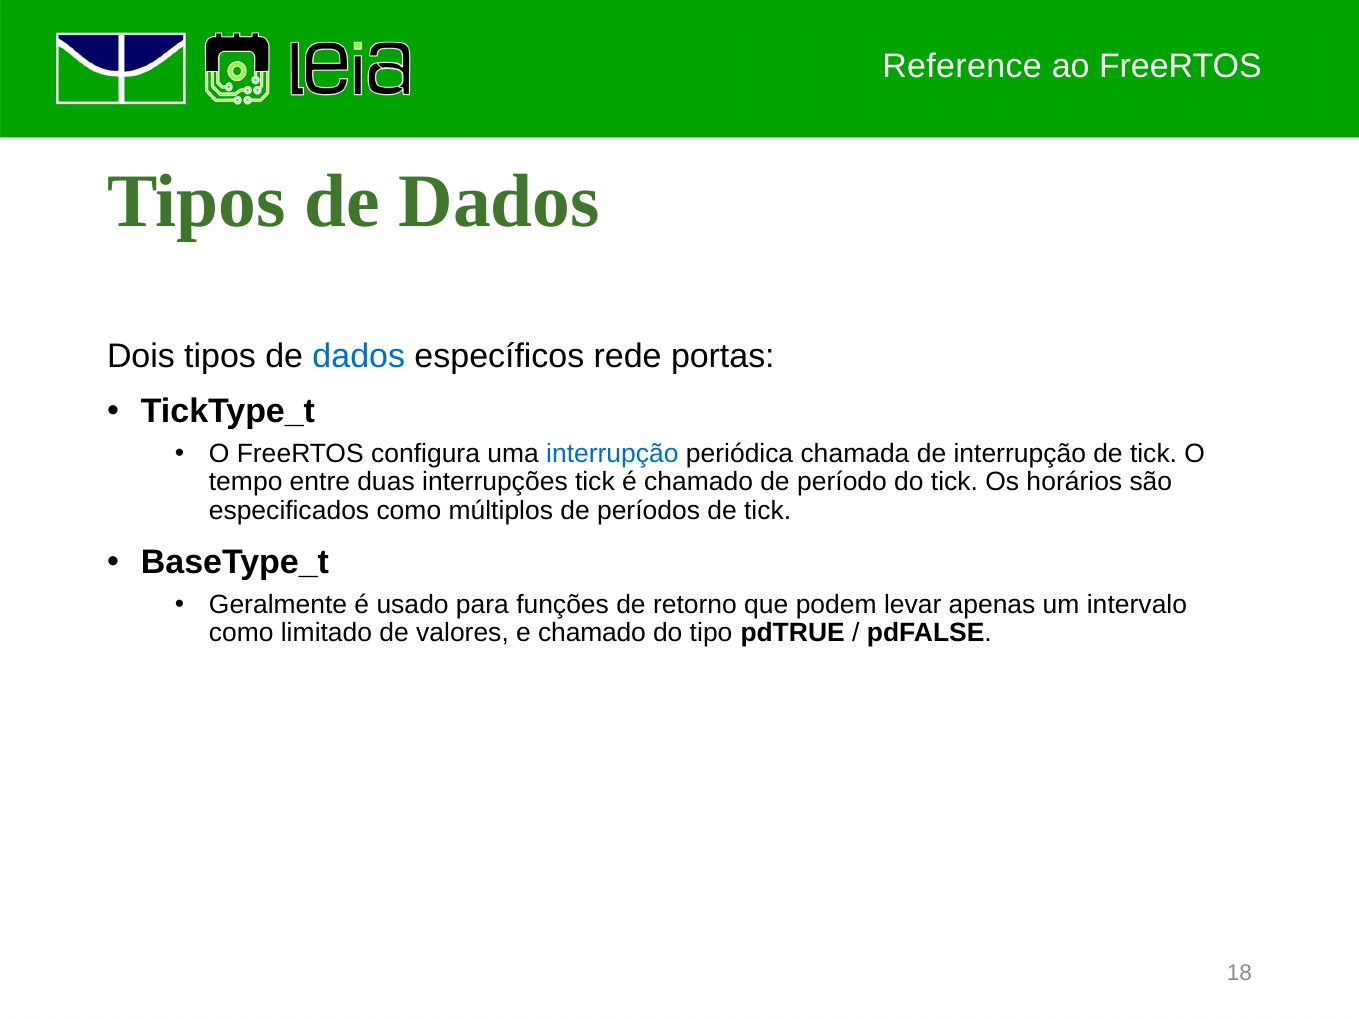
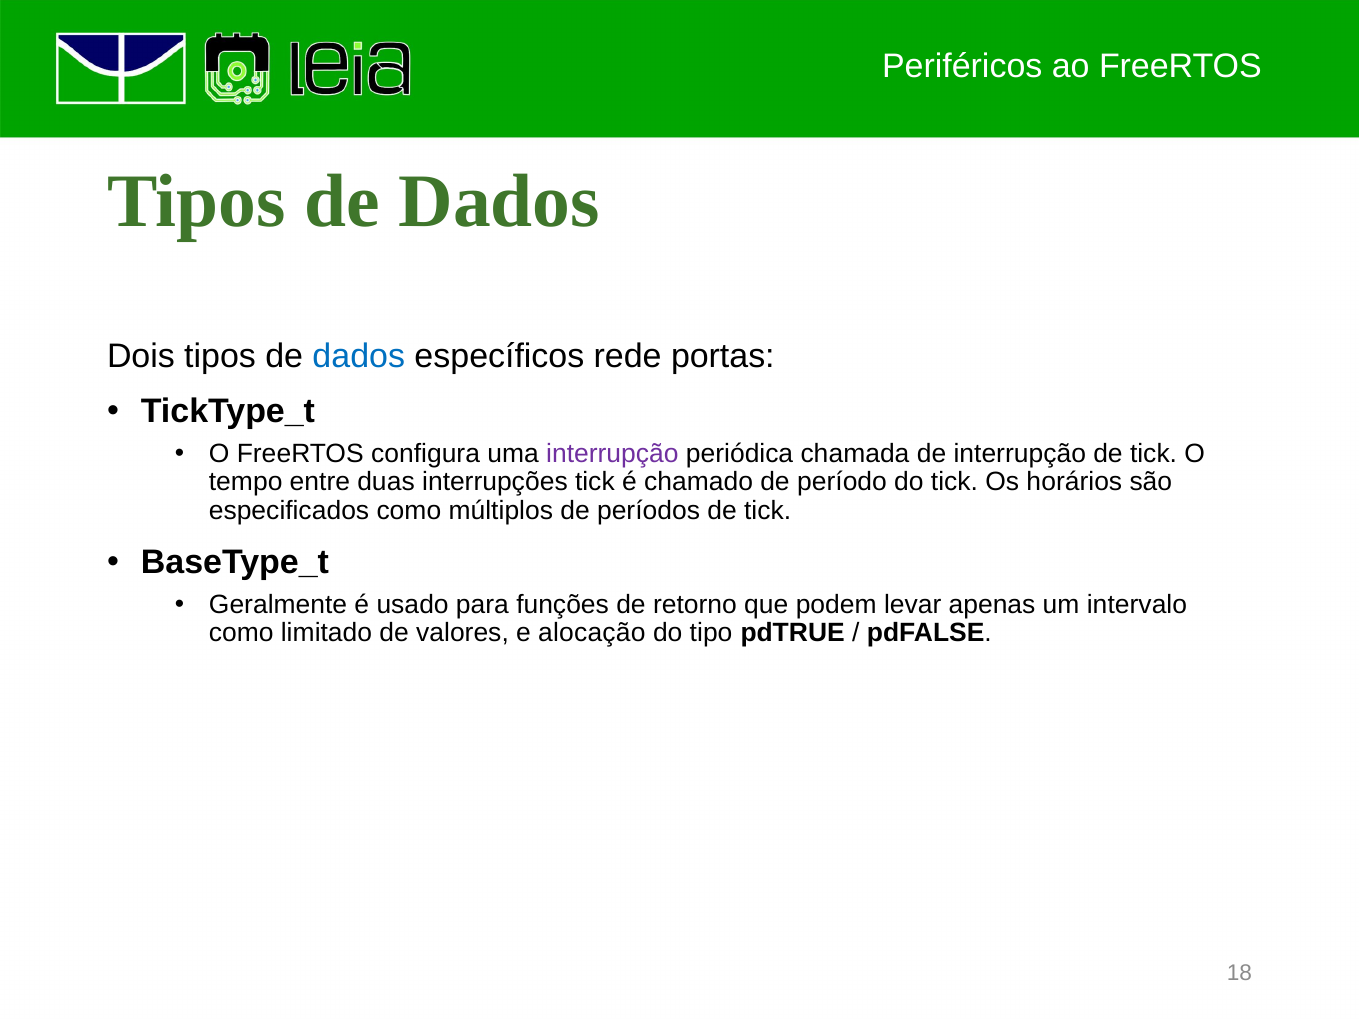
Reference: Reference -> Periféricos (962, 66)
interrupção colour: blue -> purple (612, 454)
e chamado: chamado -> alocação (592, 633)
